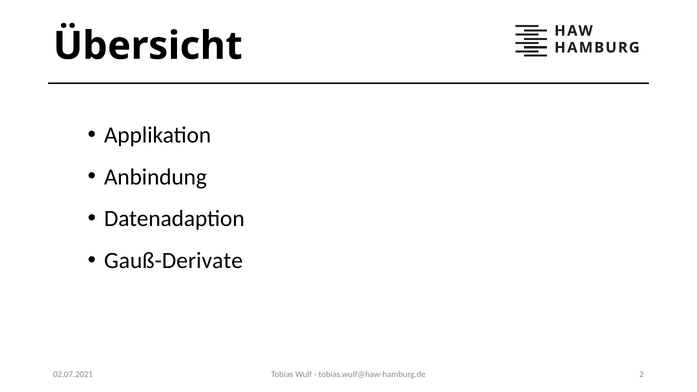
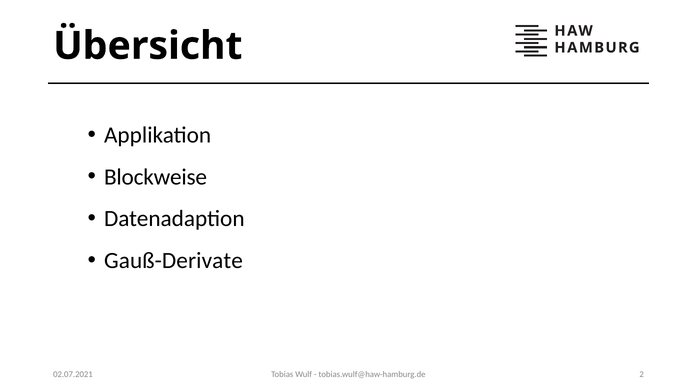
Anbindung: Anbindung -> Blockweise (156, 177)
